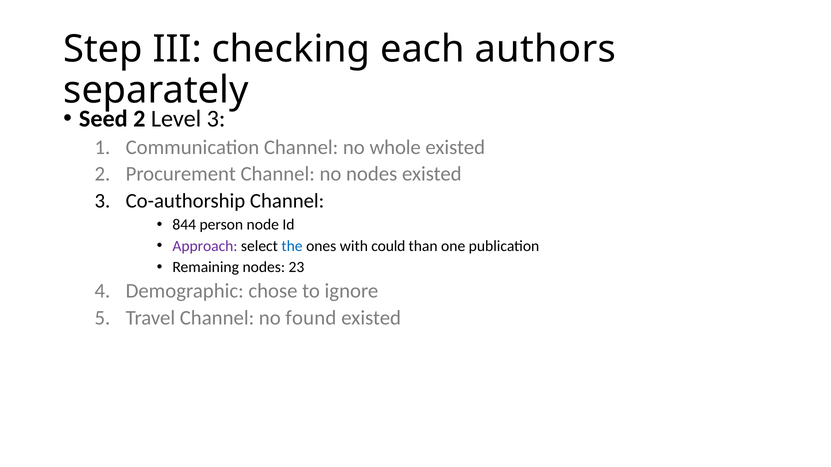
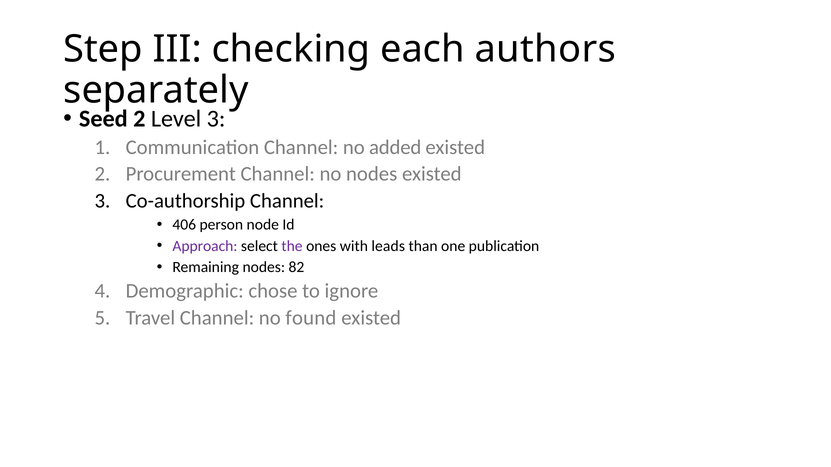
whole: whole -> added (395, 148)
844: 844 -> 406 (184, 225)
the colour: blue -> purple (292, 246)
could: could -> leads (388, 246)
23: 23 -> 82 (296, 267)
